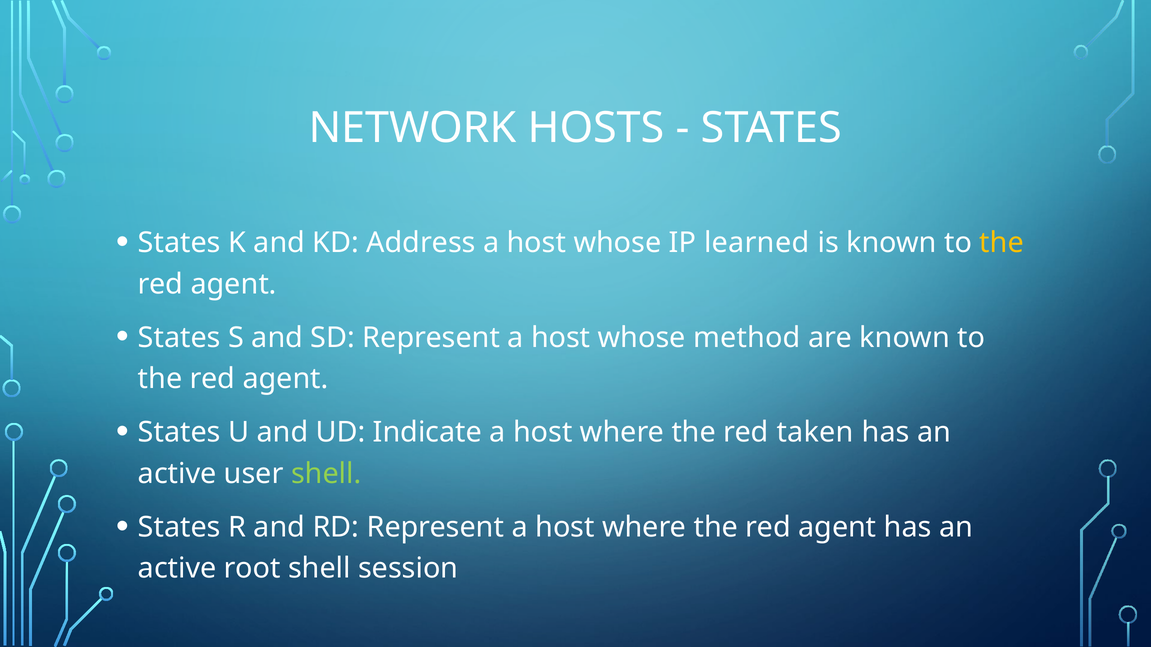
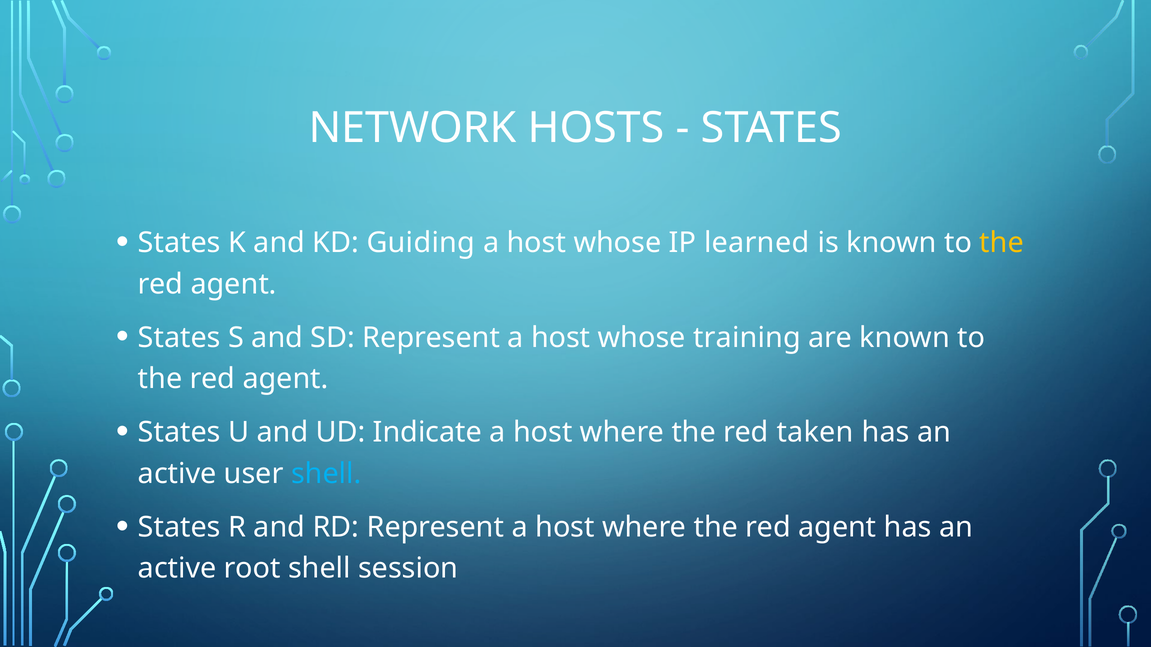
Address: Address -> Guiding (421, 243)
method: method -> training (747, 338)
shell colour: light green -> light blue (326, 474)
